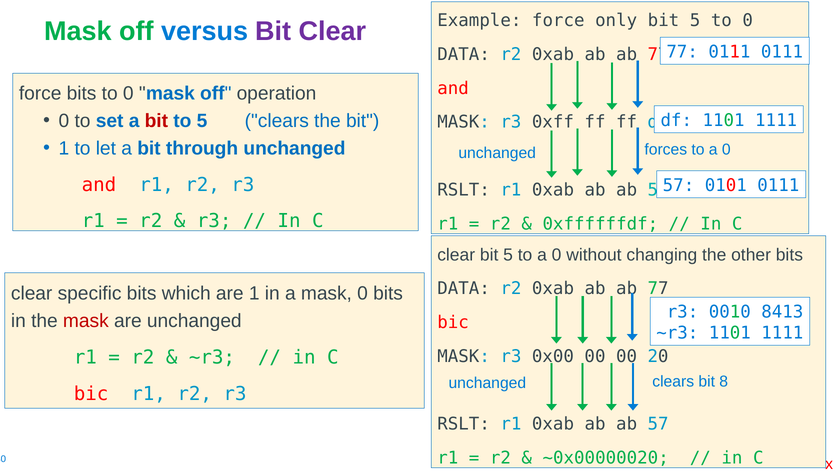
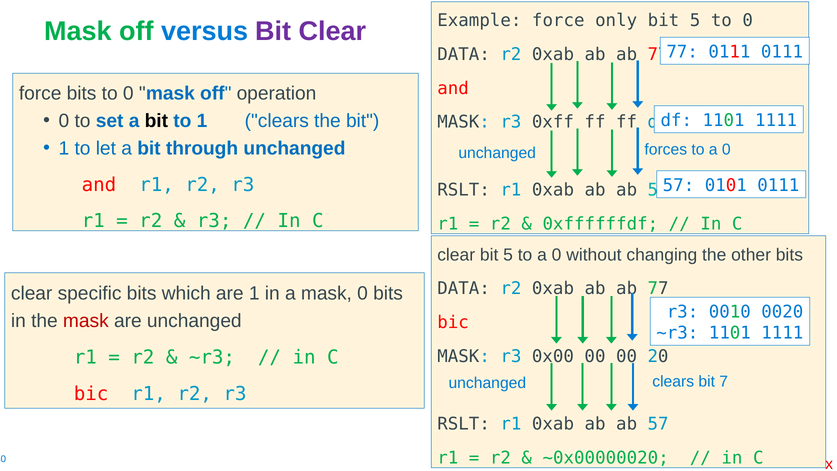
bit colour: red -> black (156, 121)
to 5: 5 -> 1 (202, 121)
8413: 8413 -> 0020 (782, 312)
8: 8 -> 7 (724, 381)
